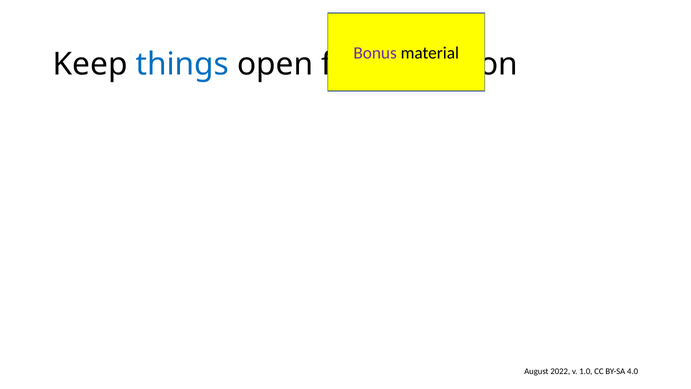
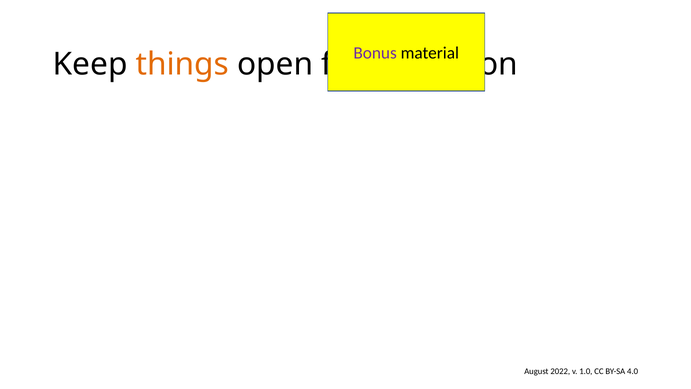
things colour: blue -> orange (182, 64)
